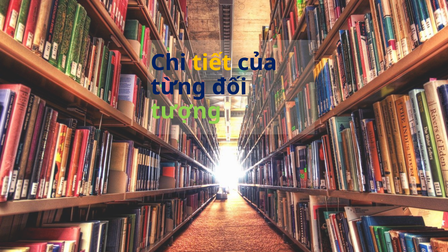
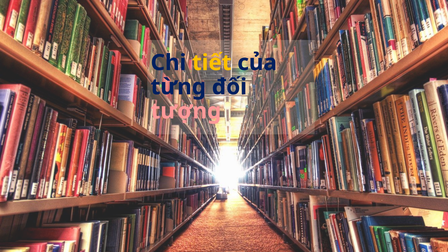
tượng colour: light green -> pink (186, 111)
